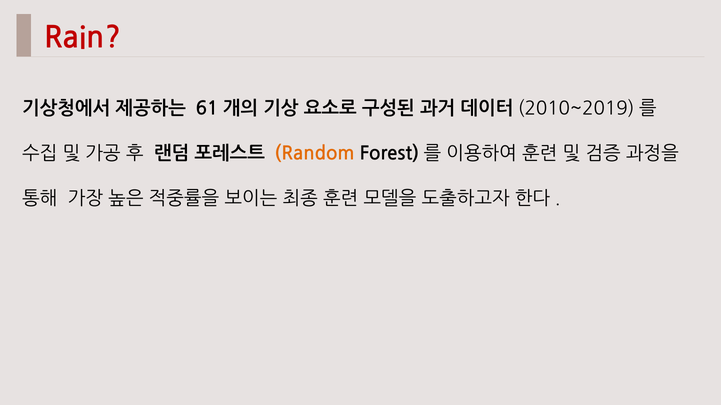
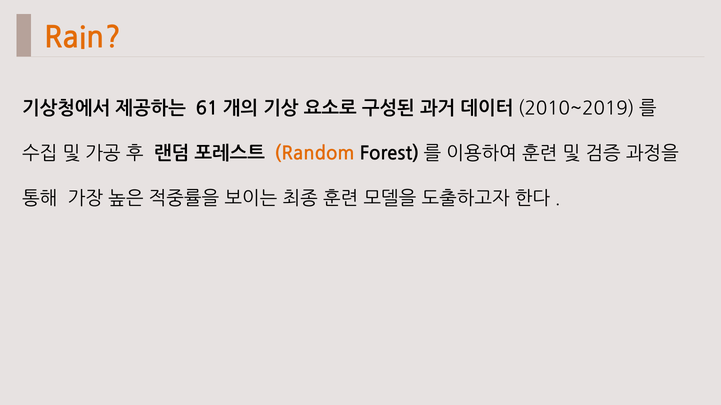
Rain colour: red -> orange (83, 38)
